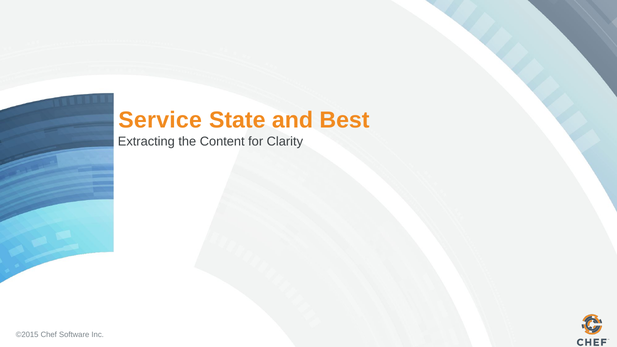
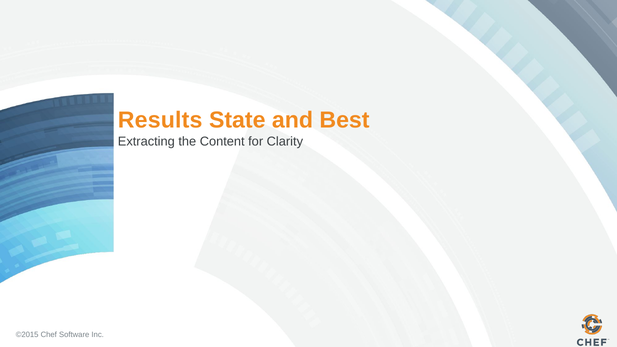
Service: Service -> Results (160, 120)
